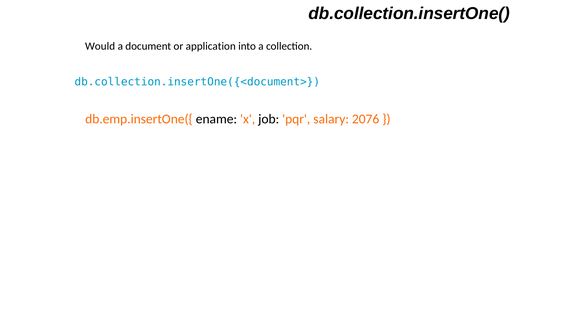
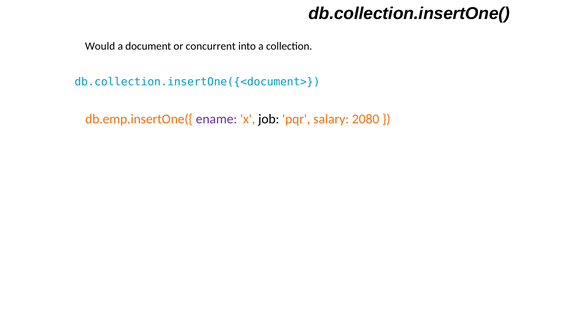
application: application -> concurrent (211, 46)
ename colour: black -> purple (216, 119)
2076: 2076 -> 2080 (366, 119)
